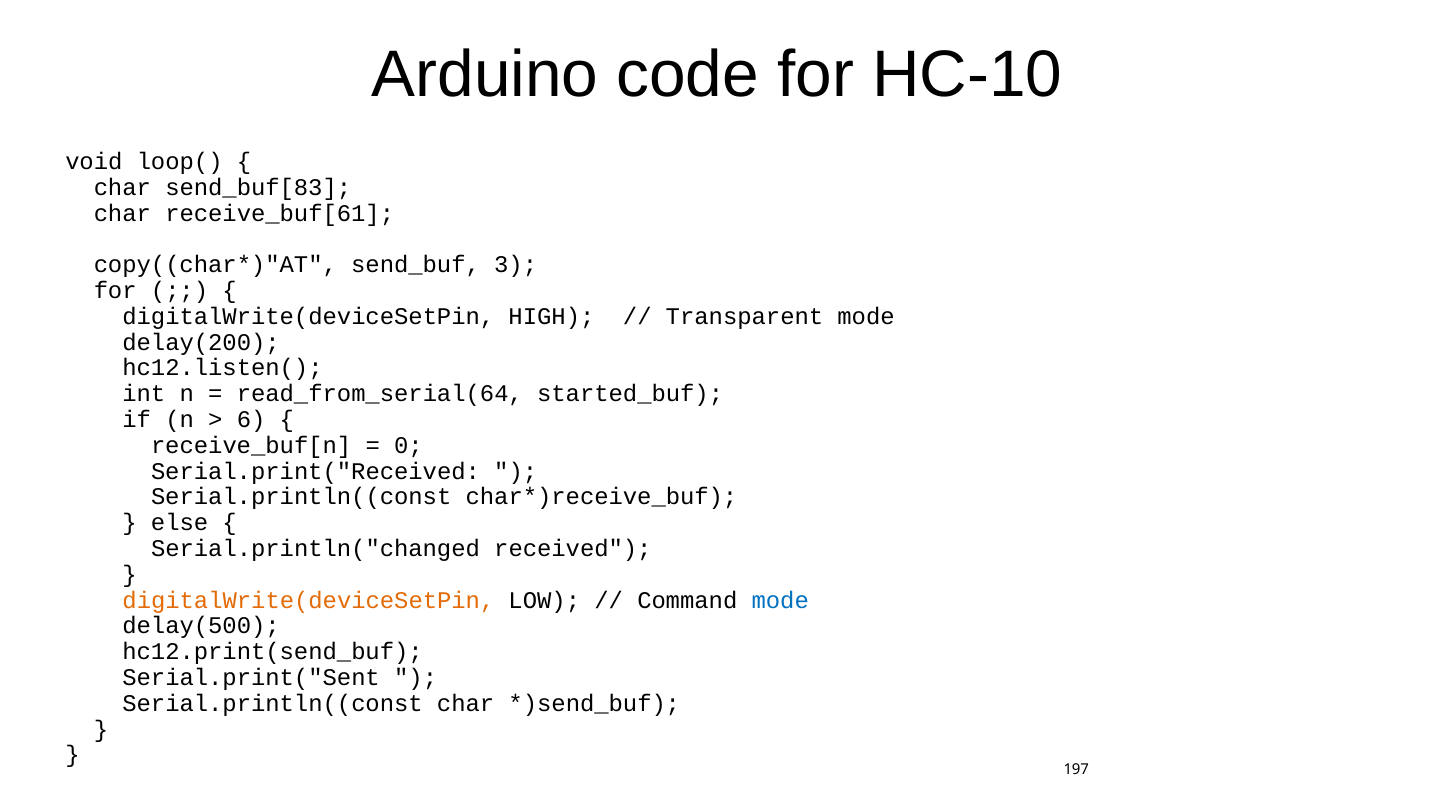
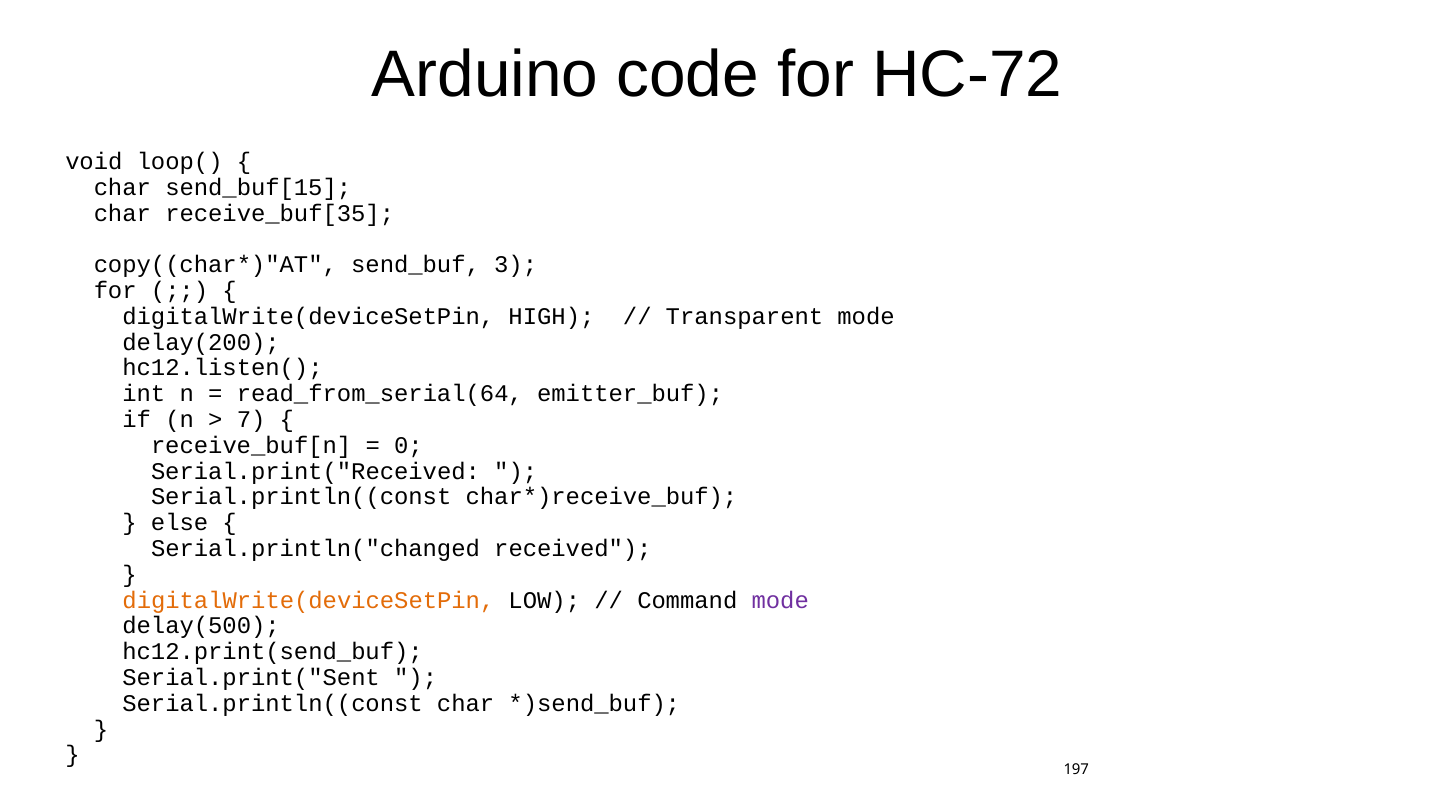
HC-10: HC-10 -> HC-72 (967, 74)
send_buf[83: send_buf[83 -> send_buf[15 (258, 187)
receive_buf[61: receive_buf[61 -> receive_buf[35 (280, 213)
started_buf: started_buf -> emitter_buf (630, 394)
6: 6 -> 7 (251, 420)
mode colour: blue -> purple (780, 600)
